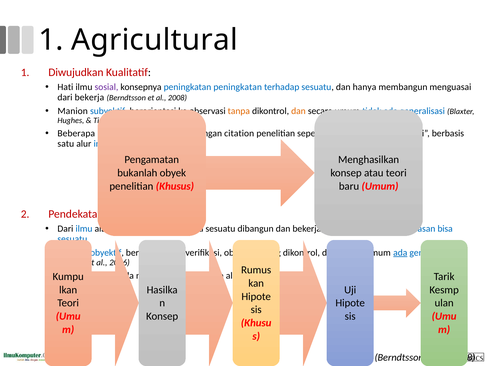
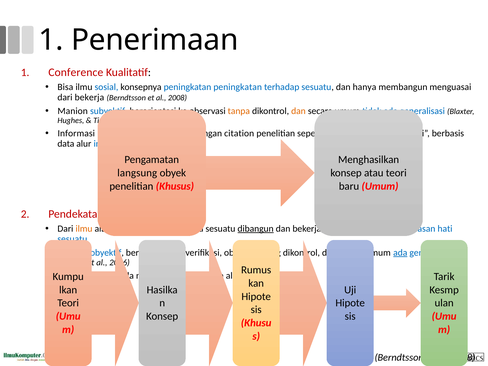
Agricultural: Agricultural -> Penerimaan (155, 40)
Diwujudkan: Diwujudkan -> Conference (76, 72)
Hati: Hati -> Bisa (65, 87)
sosial colour: purple -> blue (106, 87)
Beberapa: Beberapa -> Informasi (76, 133)
satu: satu -> data (66, 144)
bukanlah: bukanlah -> langsung (137, 173)
ilmu colour: blue -> orange (84, 229)
dibangun underline: none -> present (256, 229)
bisa: bisa -> hati (445, 229)
